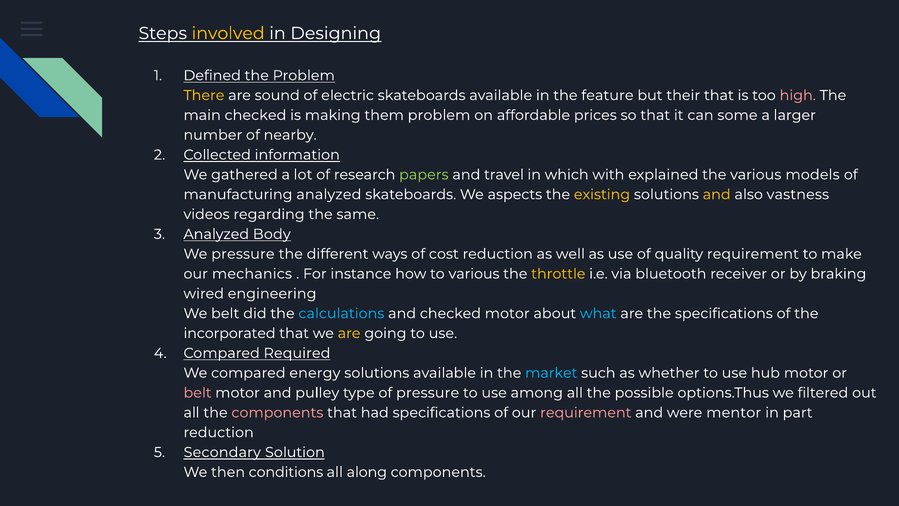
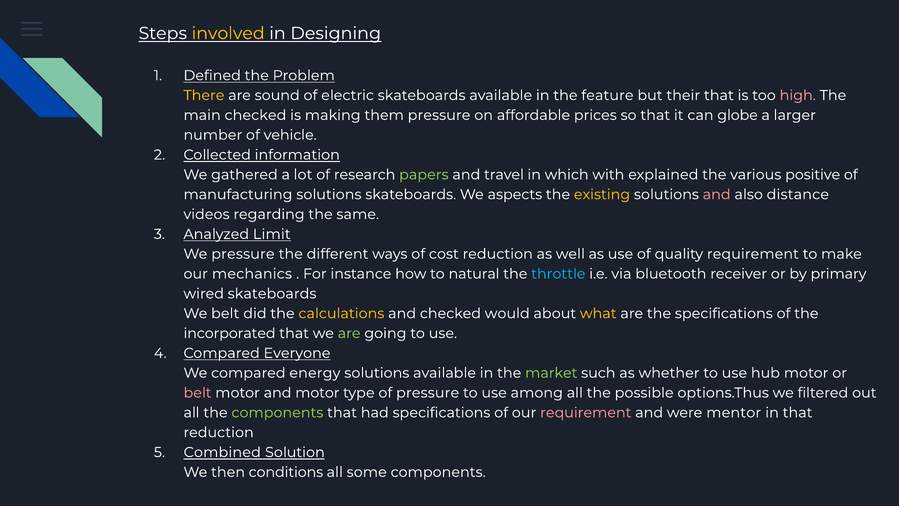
them problem: problem -> pressure (439, 115)
some: some -> globe (738, 115)
nearby: nearby -> vehicle (290, 135)
models: models -> positive (813, 175)
manufacturing analyzed: analyzed -> solutions (329, 194)
and colour: yellow -> pink (717, 194)
vastness: vastness -> distance (798, 194)
Body: Body -> Limit (272, 234)
to various: various -> natural (474, 274)
throttle colour: yellow -> light blue (558, 274)
braking: braking -> primary (838, 274)
wired engineering: engineering -> skateboards (272, 293)
calculations colour: light blue -> yellow (341, 313)
checked motor: motor -> would (507, 313)
what colour: light blue -> yellow (598, 313)
are colour: yellow -> light green (349, 333)
Required: Required -> Everyone (297, 353)
market colour: light blue -> light green (551, 373)
and pulley: pulley -> motor (317, 393)
components colour: pink -> light green (277, 412)
in part: part -> that (798, 412)
Secondary: Secondary -> Combined (222, 452)
along: along -> some (367, 472)
